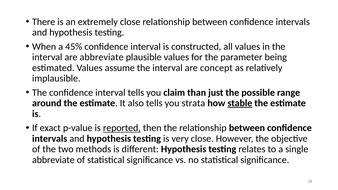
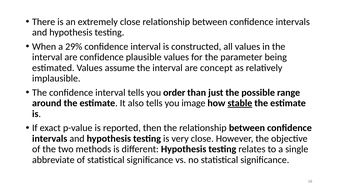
45%: 45% -> 29% (74, 47)
are abbreviate: abbreviate -> confidence (102, 57)
claim: claim -> order (174, 93)
strata: strata -> image (193, 103)
reported underline: present -> none (122, 128)
